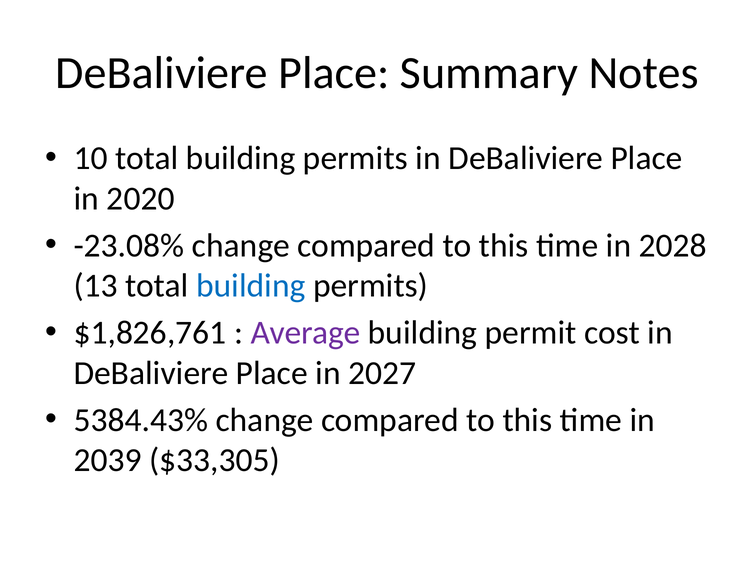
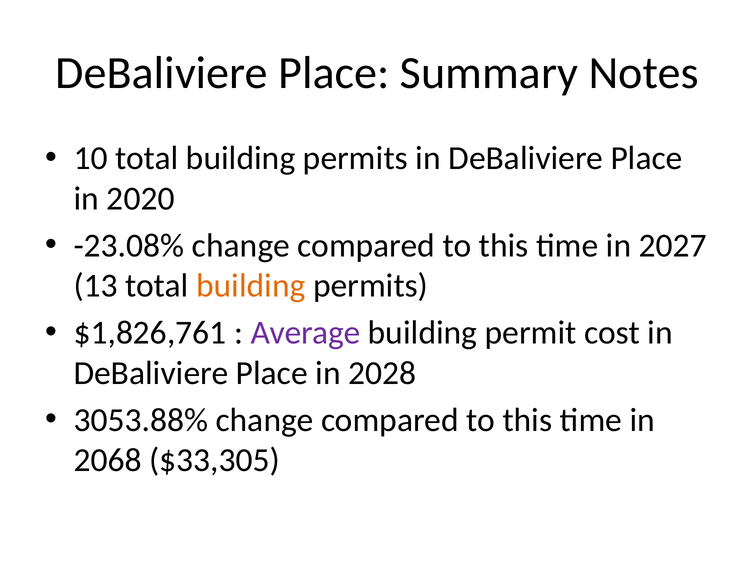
2028: 2028 -> 2027 (673, 246)
building colour: blue -> orange (251, 286)
2027: 2027 -> 2028 (382, 373)
5384.43%: 5384.43% -> 3053.88% (141, 420)
2039: 2039 -> 2068 (108, 460)
